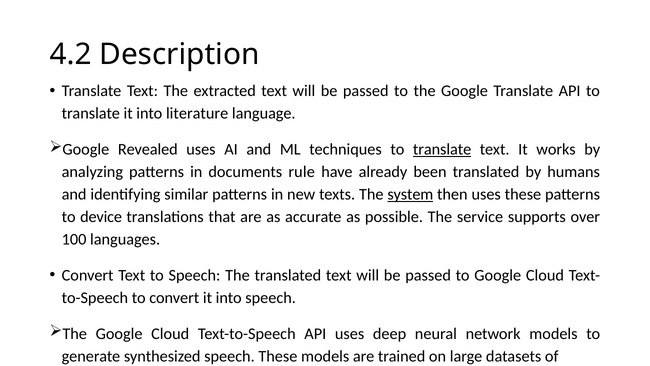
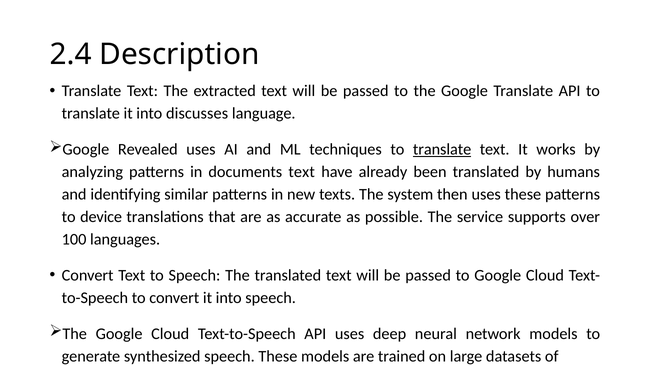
4.2: 4.2 -> 2.4 (71, 55)
literature: literature -> discusses (197, 113)
documents rule: rule -> text (302, 172)
system underline: present -> none (410, 194)
